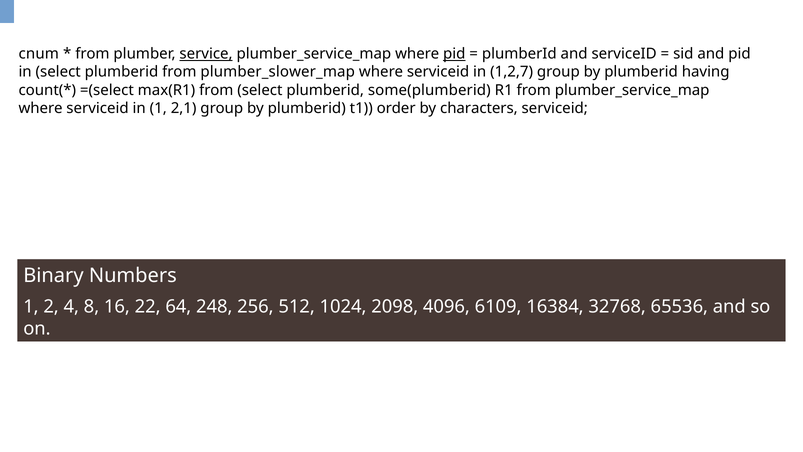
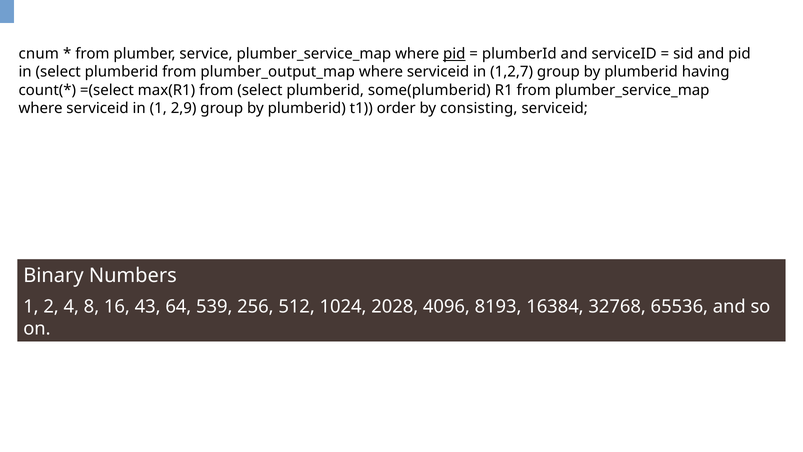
service underline: present -> none (206, 54)
plumber_slower_map: plumber_slower_map -> plumber_output_map (278, 72)
2,1: 2,1 -> 2,9 (184, 108)
characters: characters -> consisting (479, 108)
22: 22 -> 43 (148, 306)
248: 248 -> 539 (214, 306)
2098: 2098 -> 2028 (395, 306)
6109: 6109 -> 8193 (498, 306)
